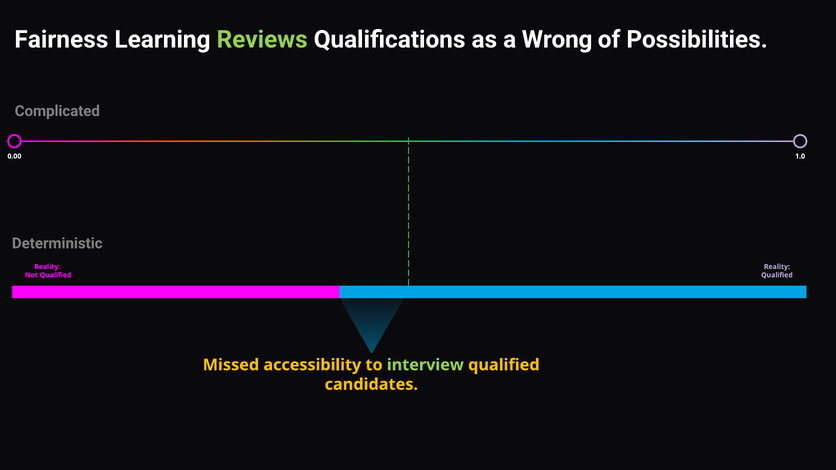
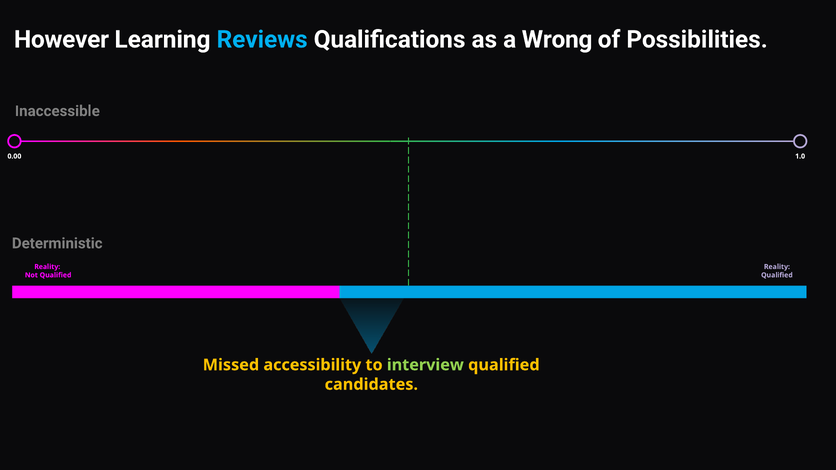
Fairness: Fairness -> However (62, 40)
Reviews colour: light green -> light blue (262, 40)
Complicated: Complicated -> Inaccessible (57, 111)
